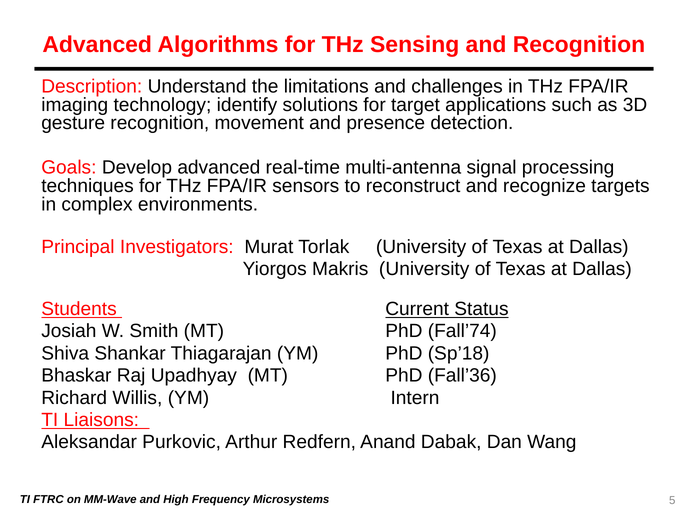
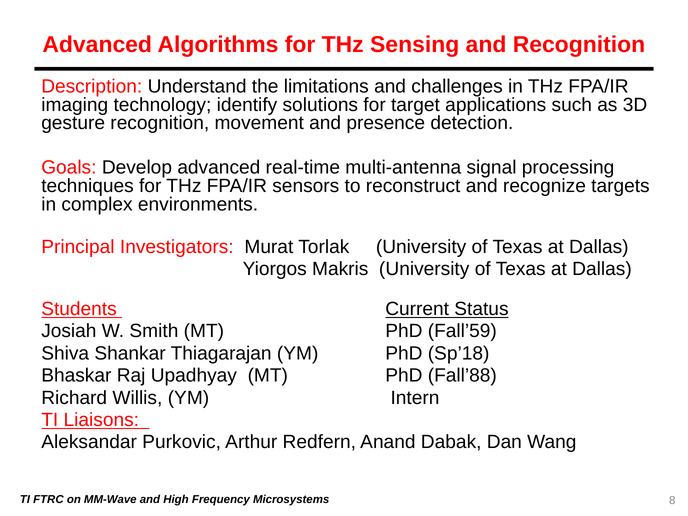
Fall’74: Fall’74 -> Fall’59 (462, 331)
Fall’36: Fall’36 -> Fall’88 (462, 376)
5: 5 -> 8 (672, 500)
